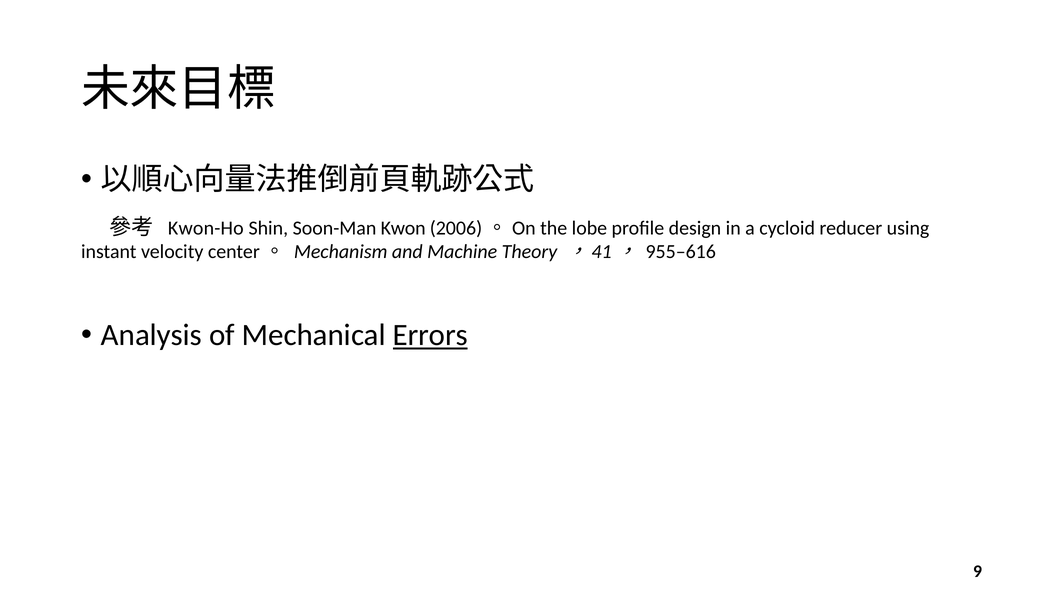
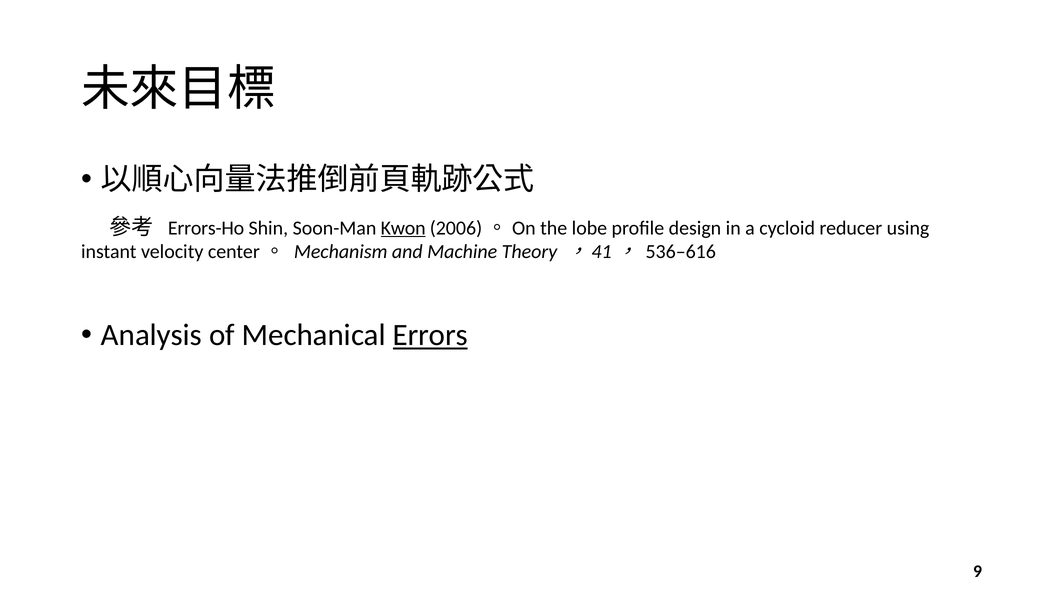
Kwon-Ho: Kwon-Ho -> Errors-Ho (206, 228)
Kwon underline: none -> present (403, 228)
955–616: 955–616 -> 536–616 (681, 252)
